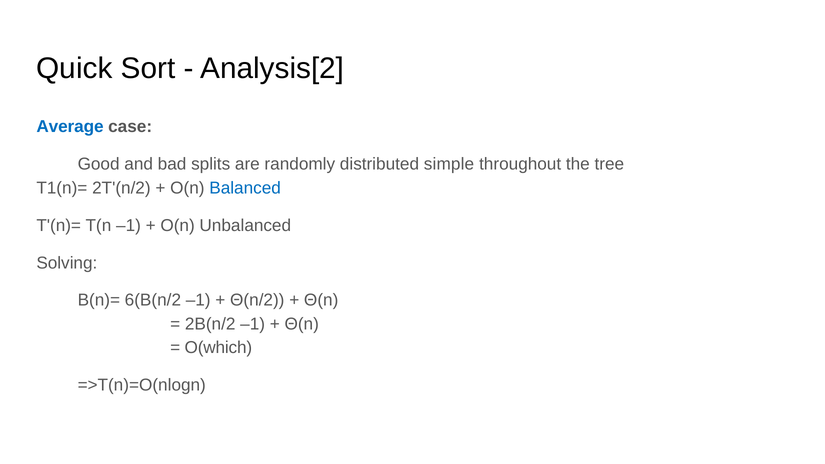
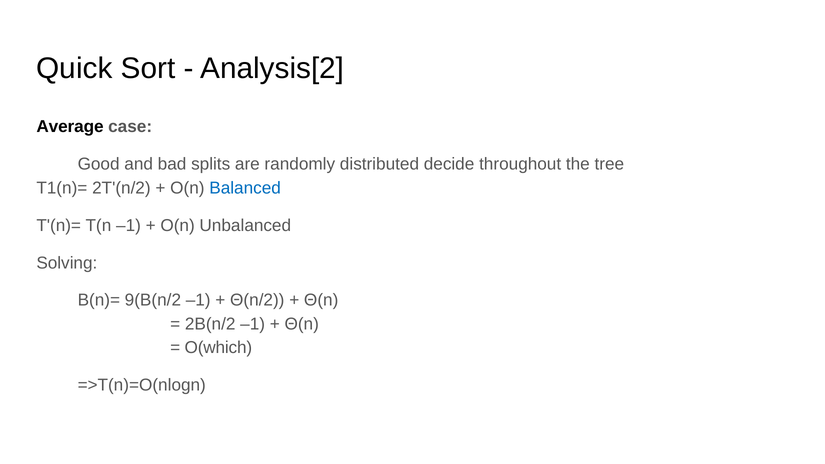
Average colour: blue -> black (70, 127)
simple: simple -> decide (449, 164)
6(B(n/2: 6(B(n/2 -> 9(B(n/2 (153, 300)
